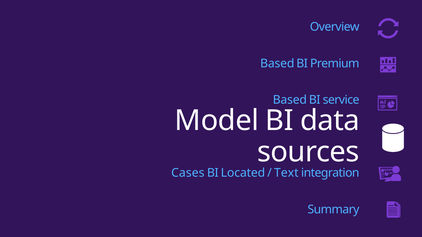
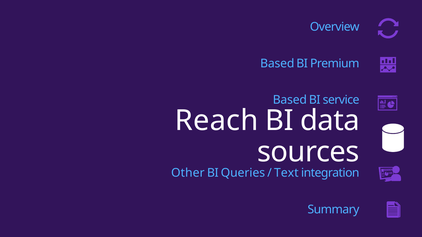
Model: Model -> Reach (217, 121)
Cases: Cases -> Other (188, 173)
Located: Located -> Queries (243, 173)
